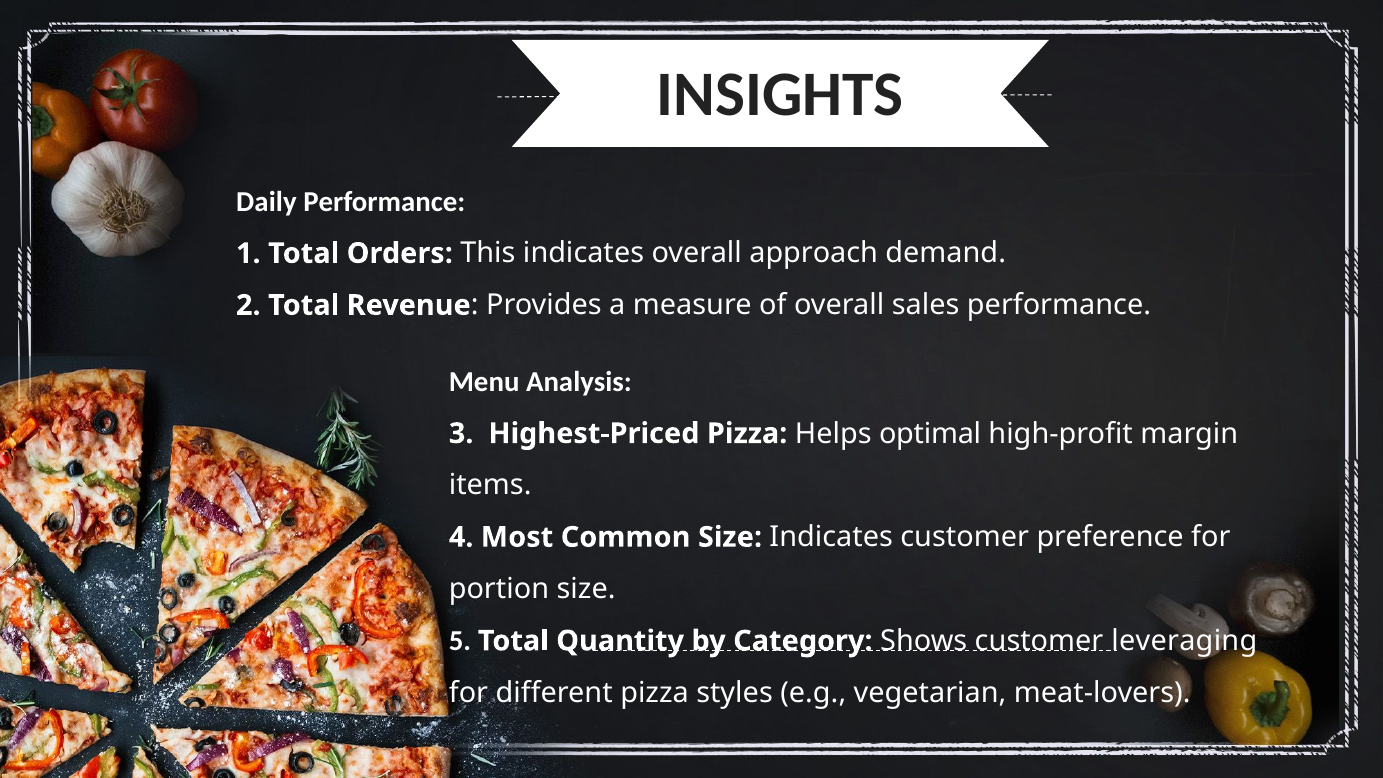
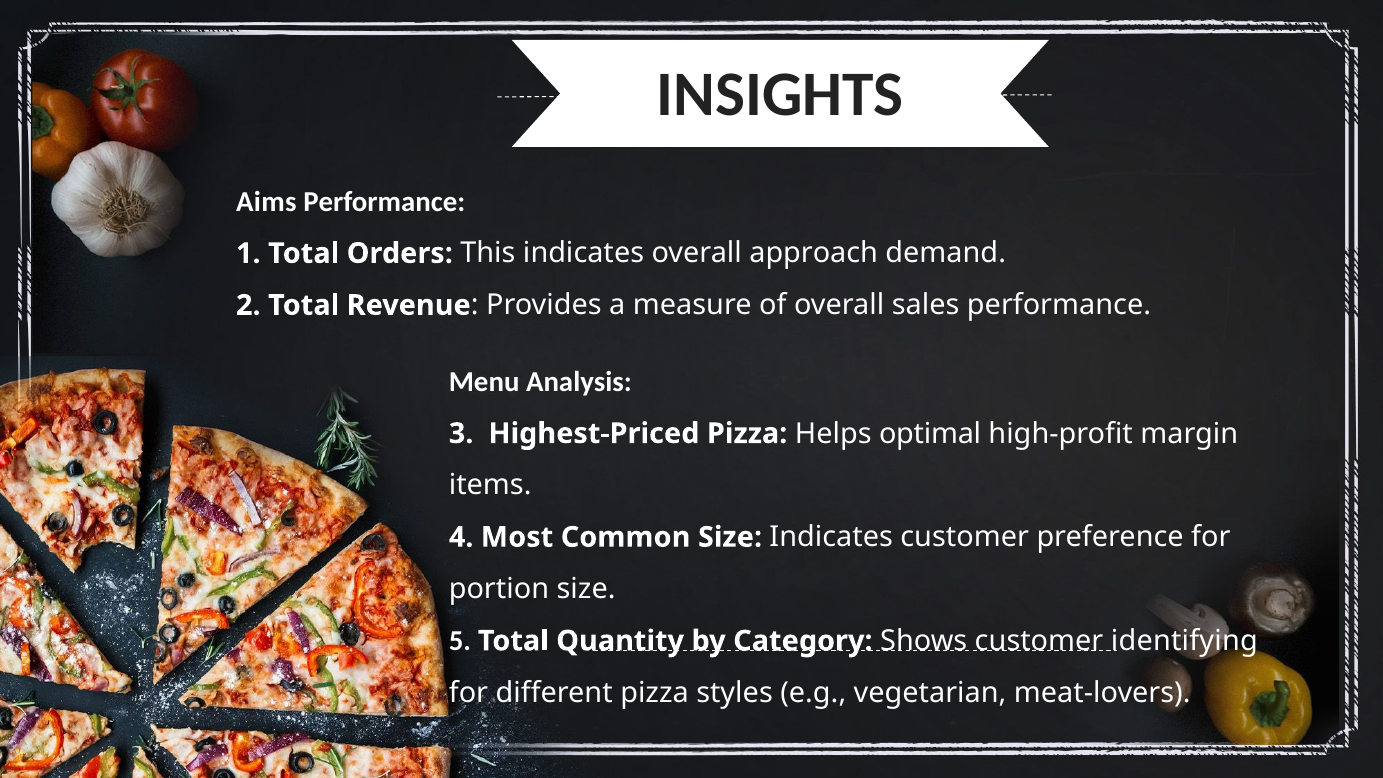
Daily: Daily -> Aims (266, 202)
leveraging: leveraging -> identifying (1184, 641)
